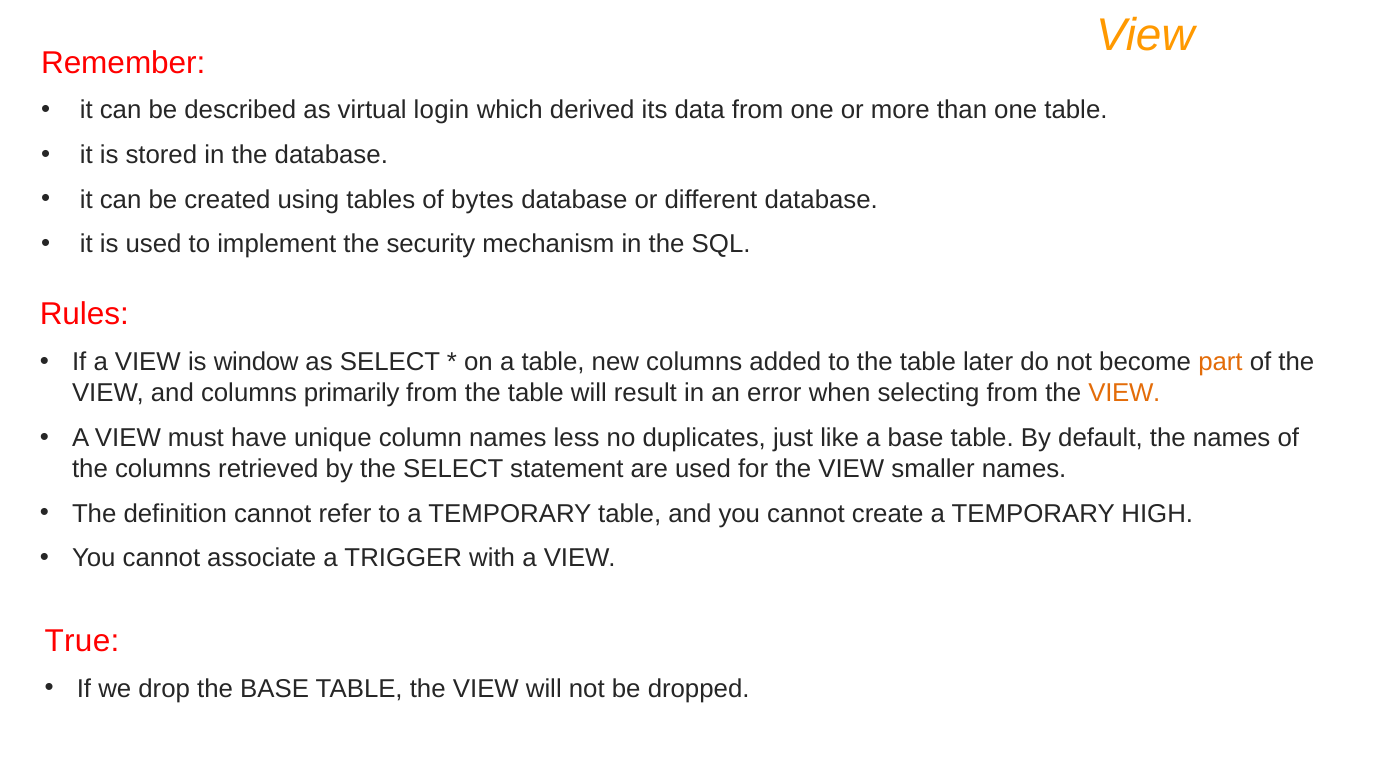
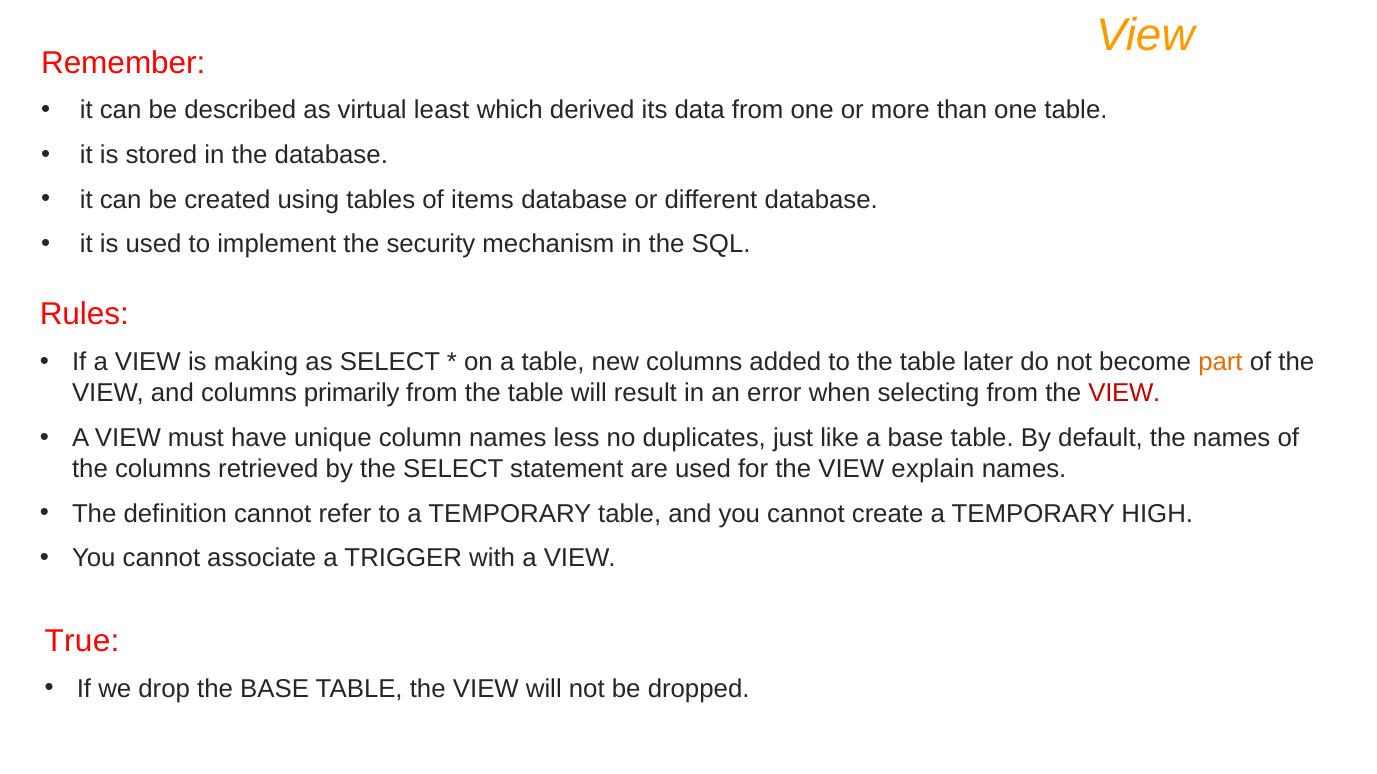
login: login -> least (442, 110)
bytes: bytes -> items (482, 200)
window: window -> making (256, 363)
VIEW colour: orange -> red (1124, 394)
smaller: smaller -> explain (933, 469)
